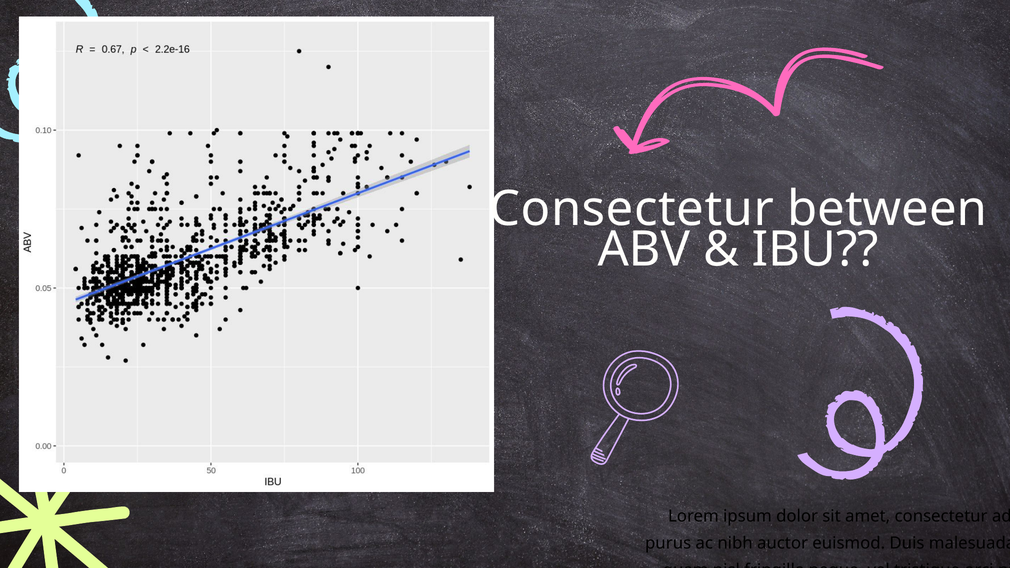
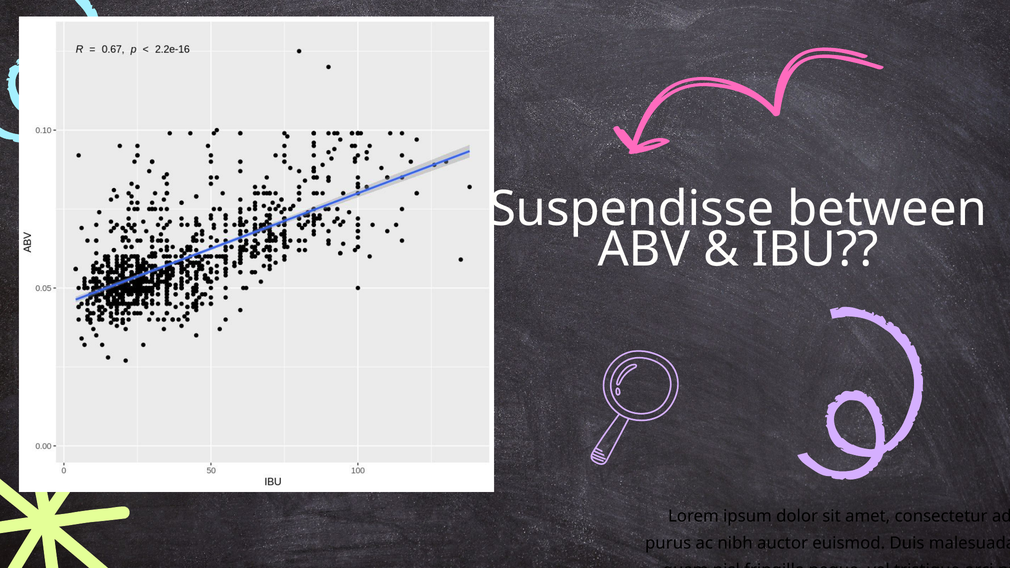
Consectetur: Consectetur -> Suspendisse (632, 209)
